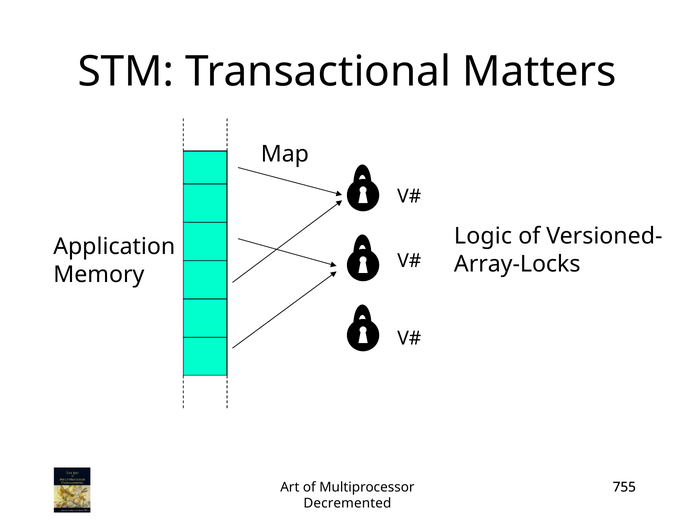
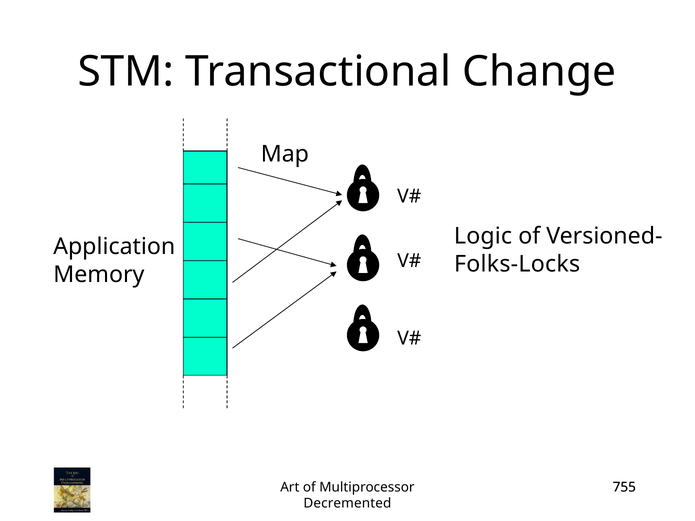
Matters: Matters -> Change (539, 72)
Array-Locks: Array-Locks -> Folks-Locks (517, 264)
